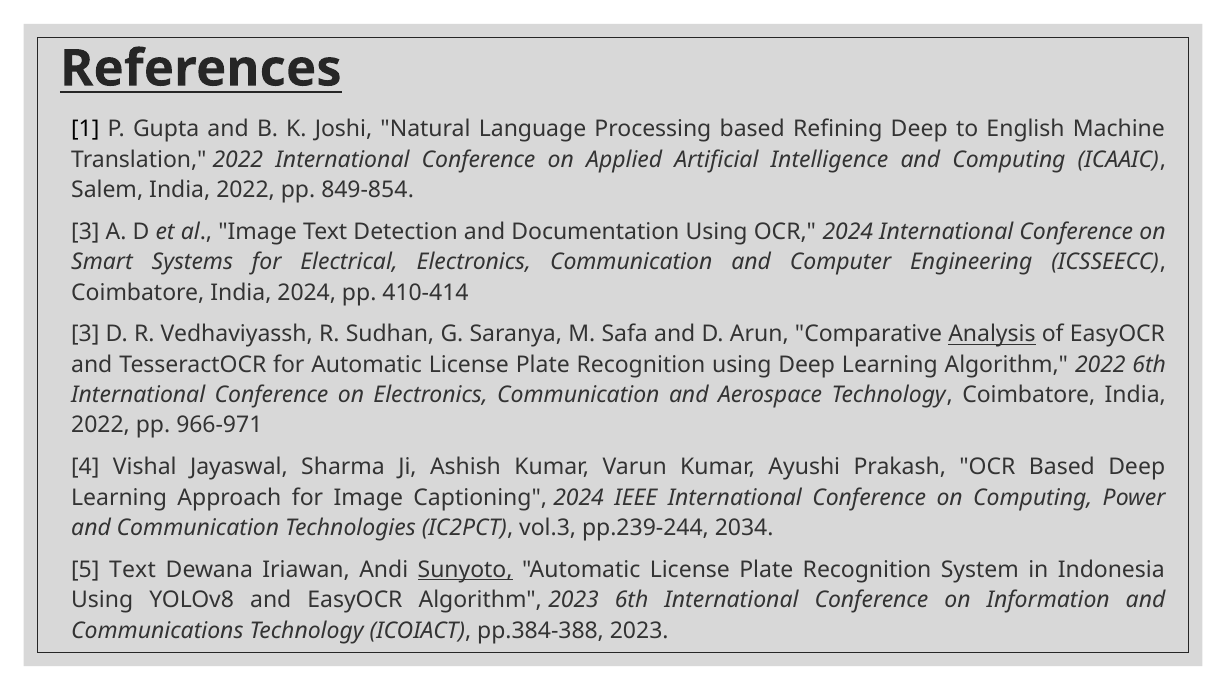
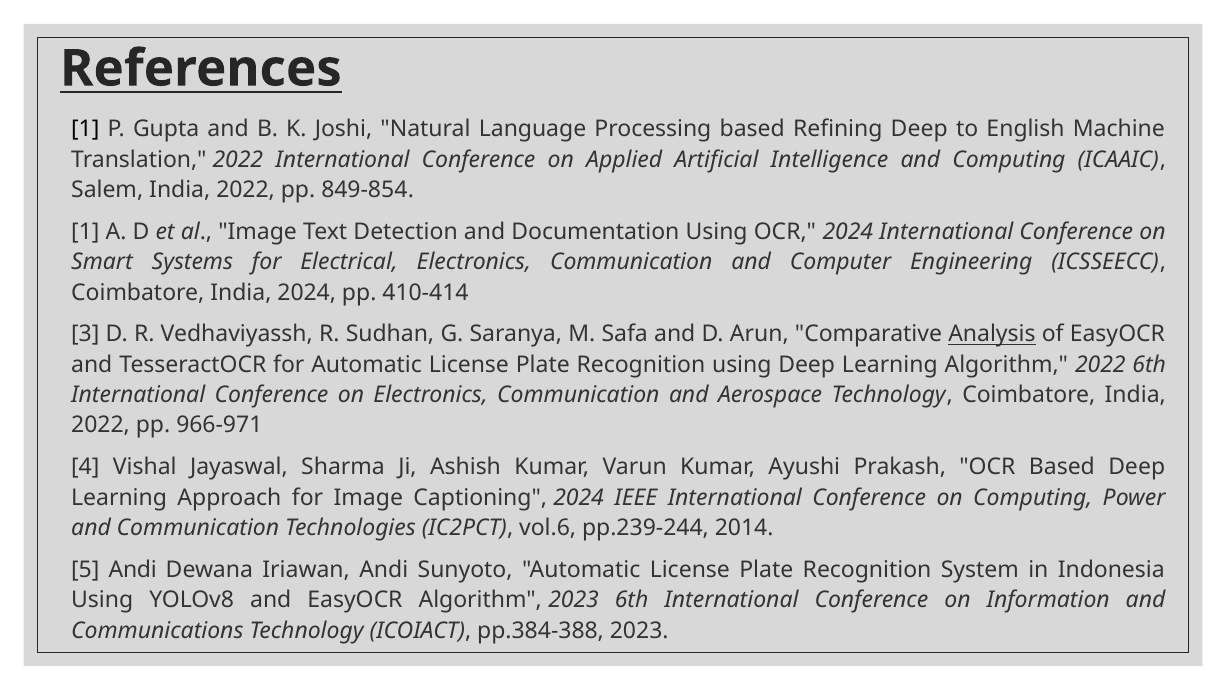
3: 3 -> 1 (85, 232)
vol.3: vol.3 -> vol.6 (548, 528)
2034: 2034 -> 2014 (744, 528)
5 Text: Text -> Andi (133, 570)
Sunyoto underline: present -> none (465, 570)
